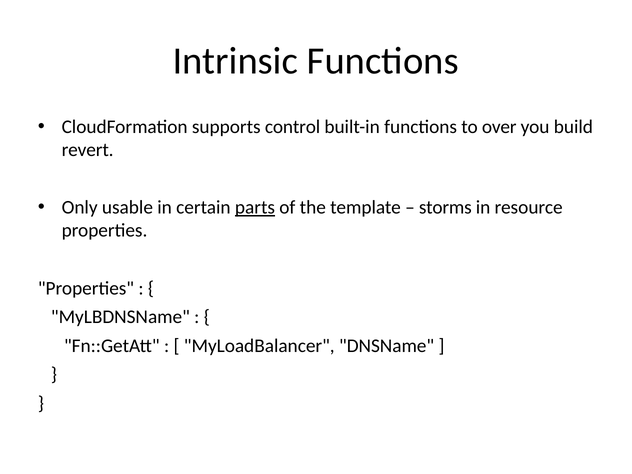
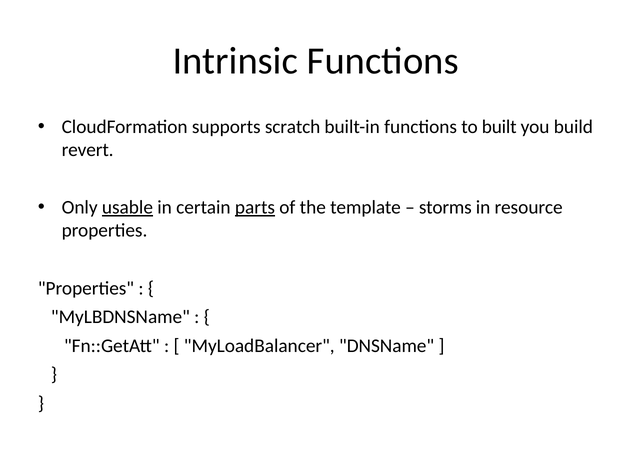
control: control -> scratch (293, 127)
over: over -> built (499, 127)
usable underline: none -> present (127, 207)
